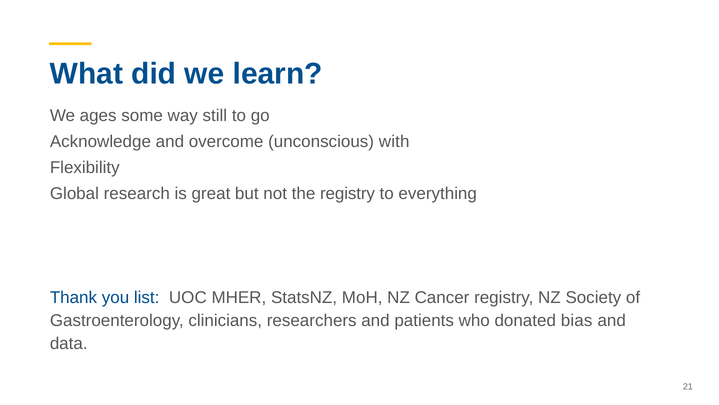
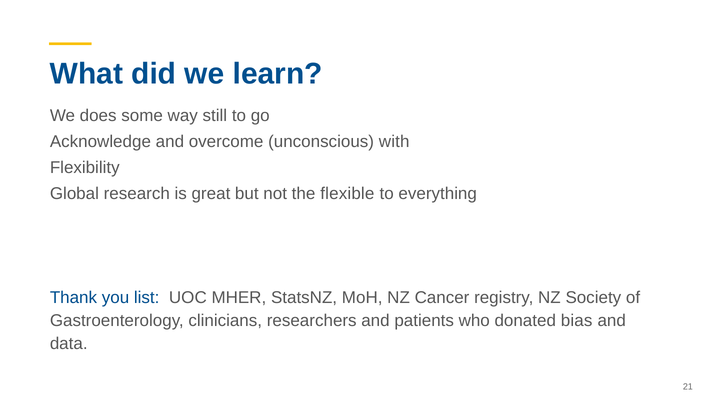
ages: ages -> does (98, 116)
the registry: registry -> flexible (347, 194)
